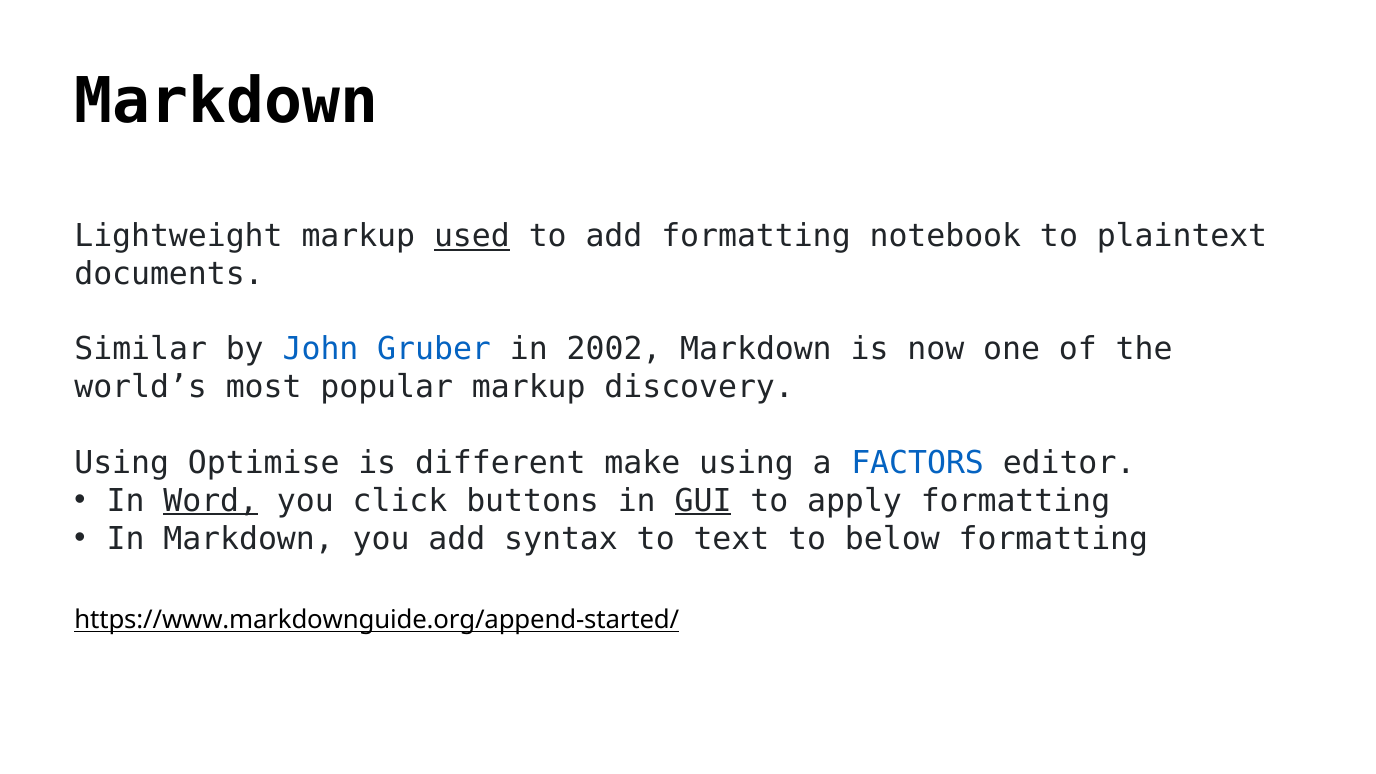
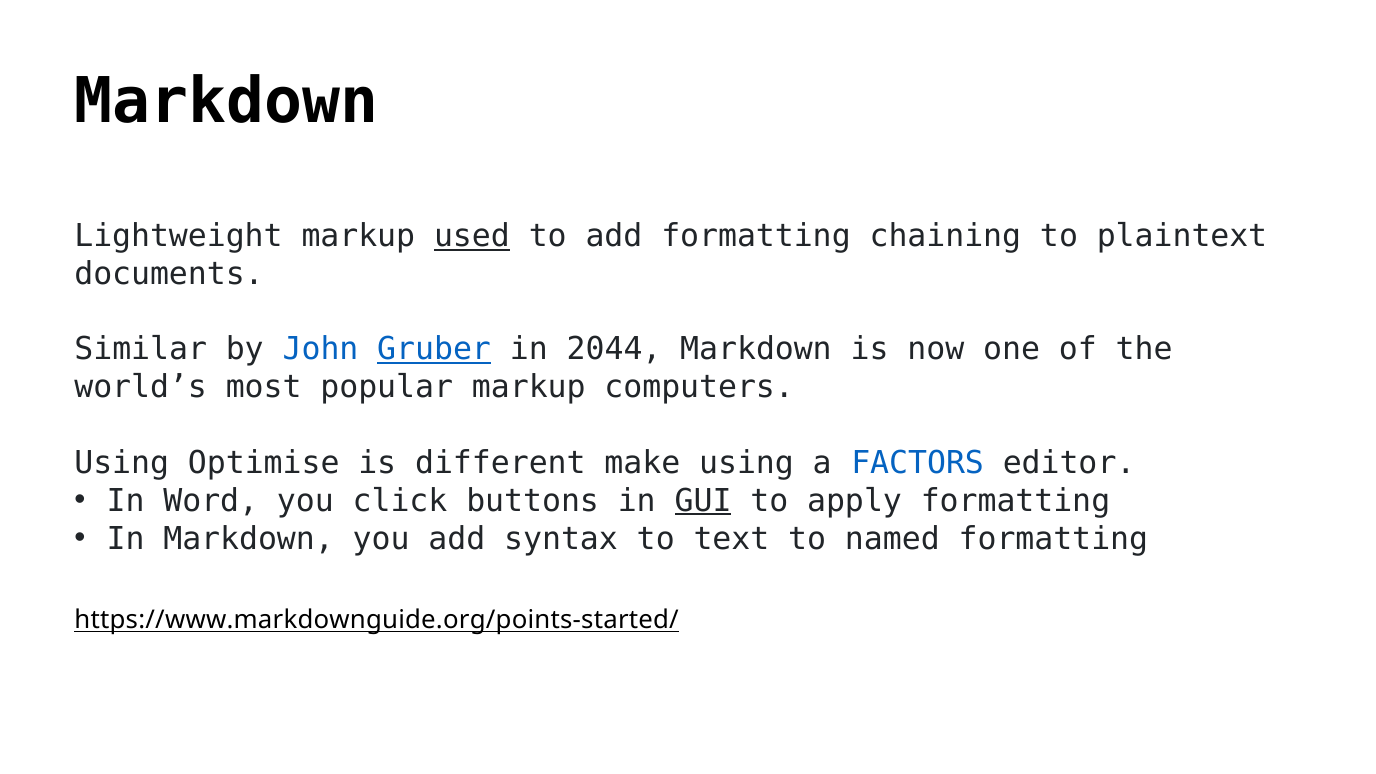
notebook: notebook -> chaining (945, 236)
Gruber underline: none -> present (434, 350)
2002: 2002 -> 2044 (614, 350)
discovery: discovery -> computers (699, 387)
Word underline: present -> none (211, 501)
below: below -> named (892, 539)
https://www.markdownguide.org/append-started/: https://www.markdownguide.org/append-started/ -> https://www.markdownguide.org/points-started/ (377, 620)
